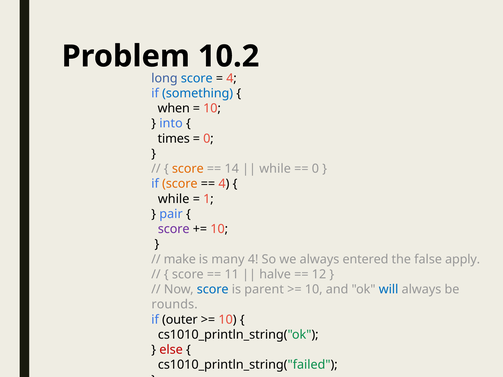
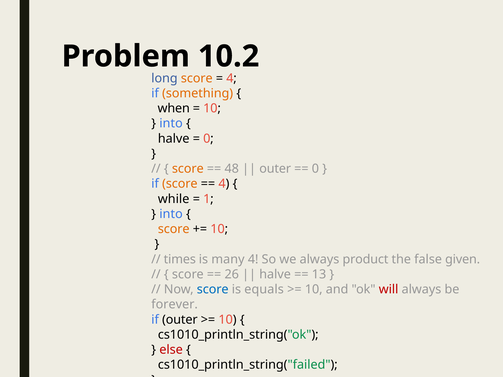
score colour: blue -> orange (197, 78)
something colour: blue -> orange (198, 93)
times: times -> halve (174, 139)
14: 14 -> 48 (232, 169)
while: while -> outer (275, 169)
pair: pair -> into (171, 214)
score colour: purple -> orange (174, 229)
make: make -> times (180, 259)
entered: entered -> product (365, 259)
apply: apply -> given (463, 259)
11: 11 -> 26 (232, 274)
12: 12 -> 13 (319, 274)
parent: parent -> equals (264, 290)
will colour: blue -> red (389, 290)
rounds: rounds -> forever (175, 305)
